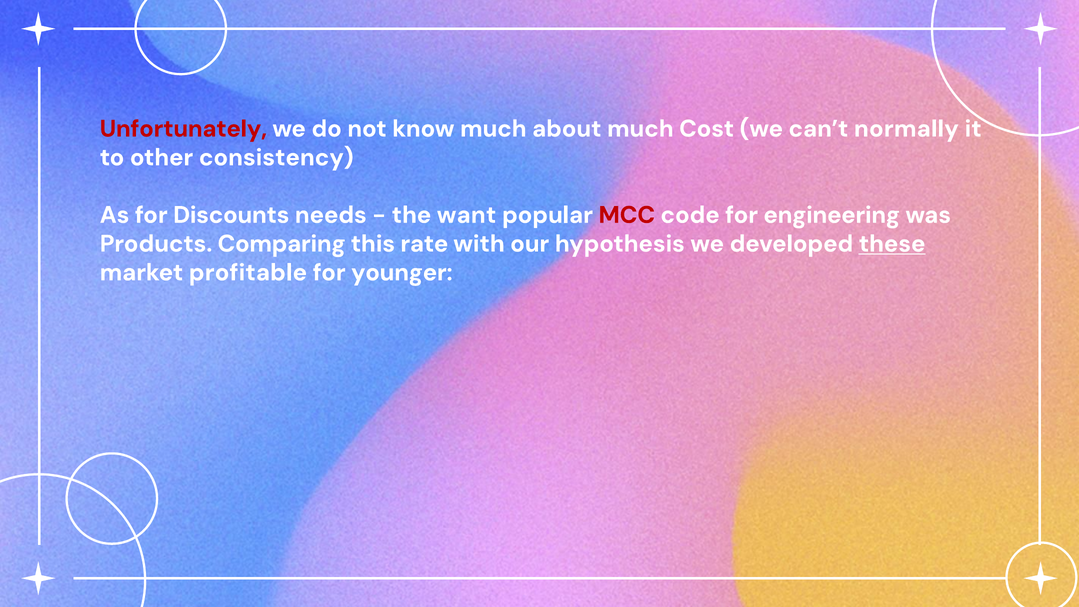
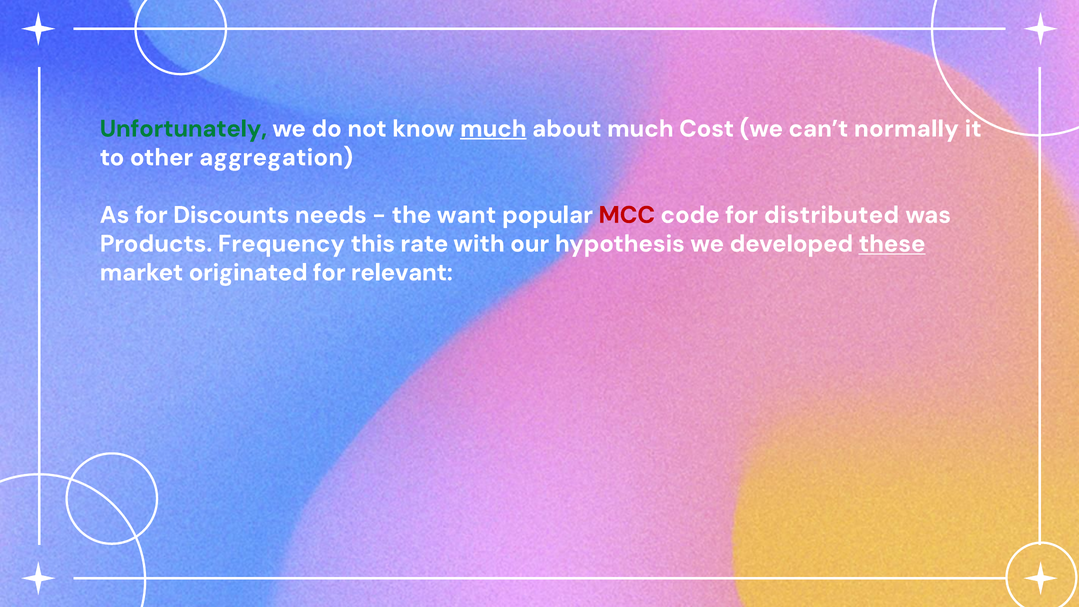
Unfortunately colour: red -> green (183, 129)
much underline: none -> present (493, 129)
consistency: consistency -> aggregation (276, 157)
engineering: engineering -> distributed (832, 215)
Comparing: Comparing -> Frequency (281, 244)
profitable: profitable -> originated (248, 272)
younger: younger -> relevant (402, 272)
